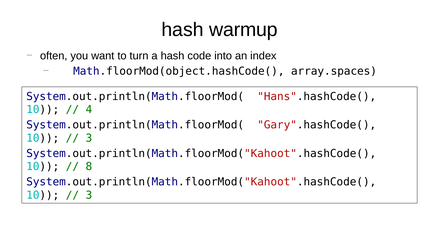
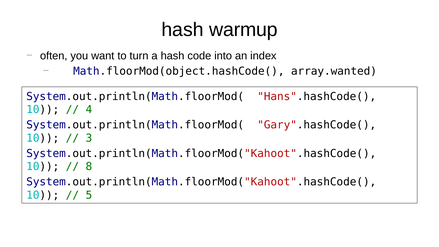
array.spaces: array.spaces -> array.wanted (334, 71)
3: 3 -> 5 (89, 195)
